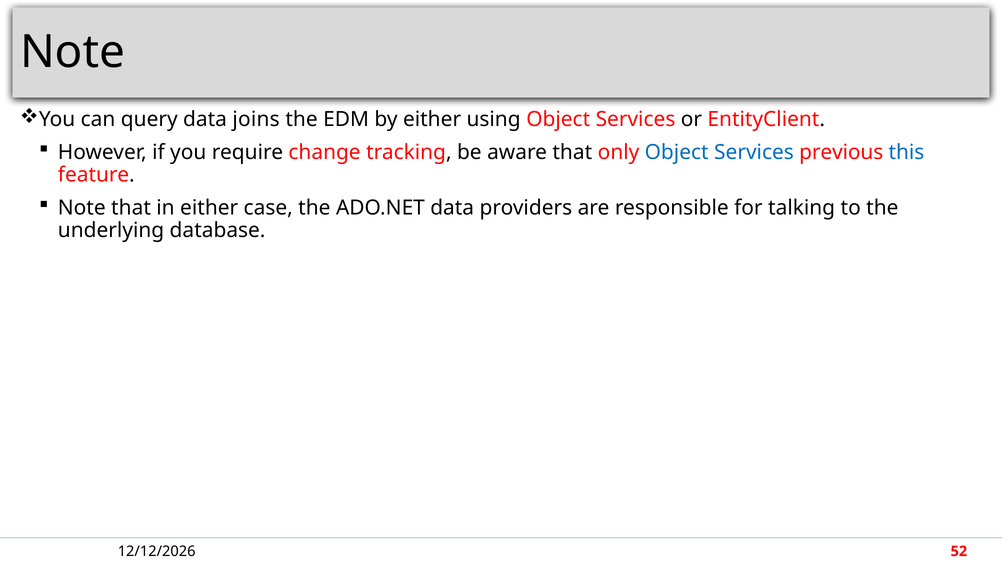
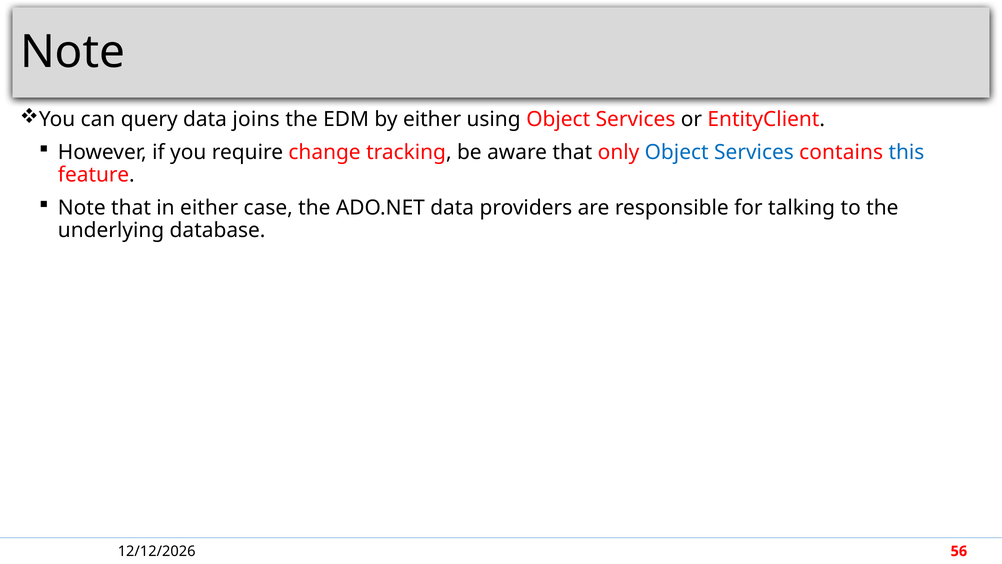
previous: previous -> contains (841, 152)
52: 52 -> 56 (959, 551)
